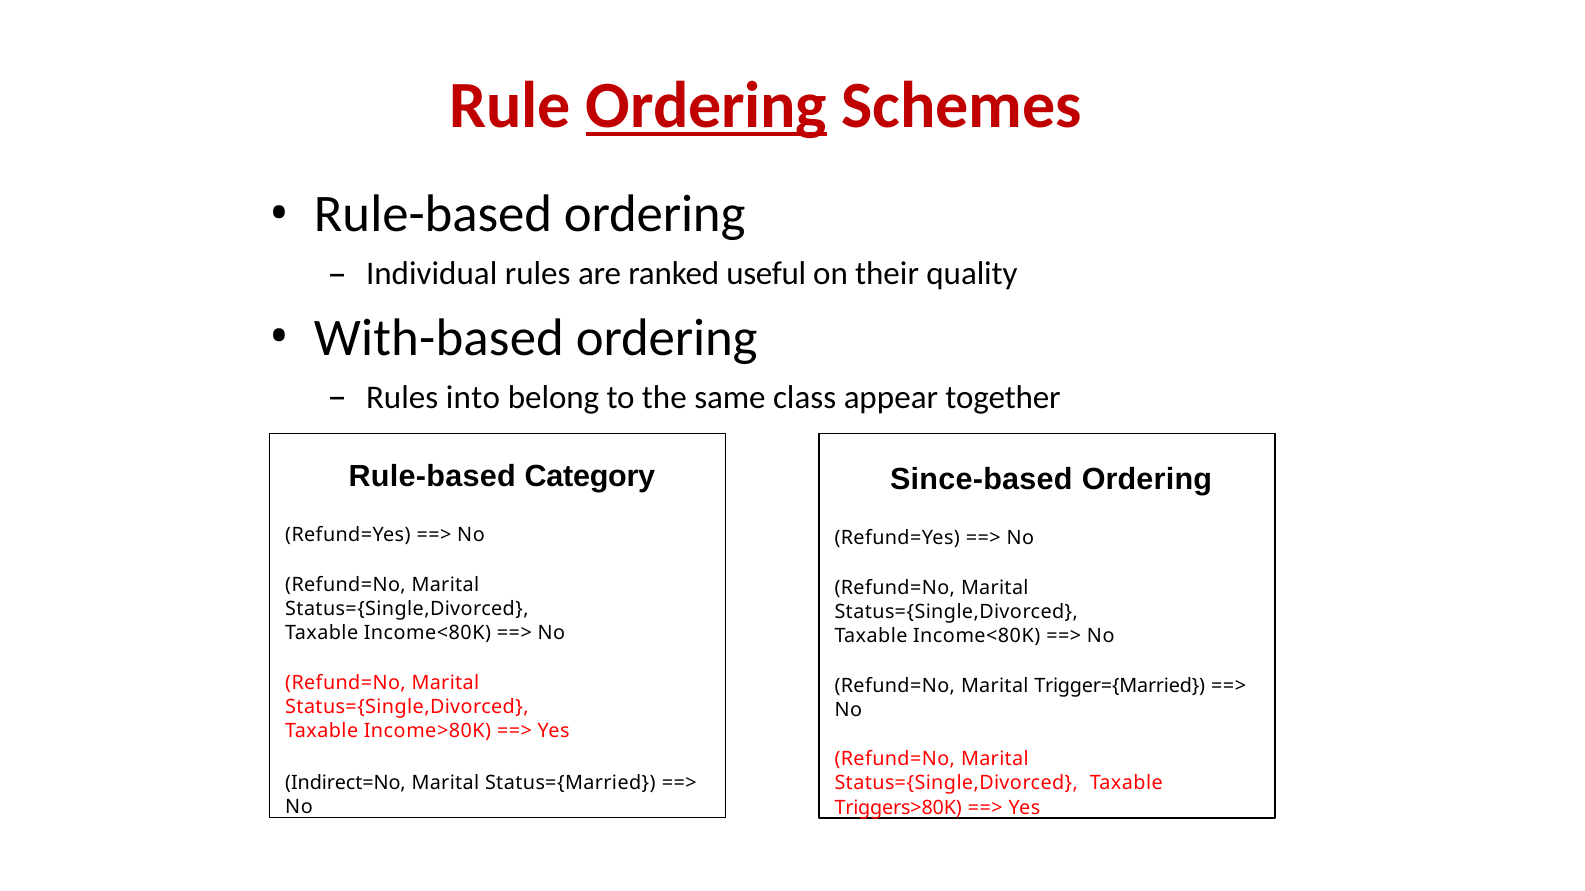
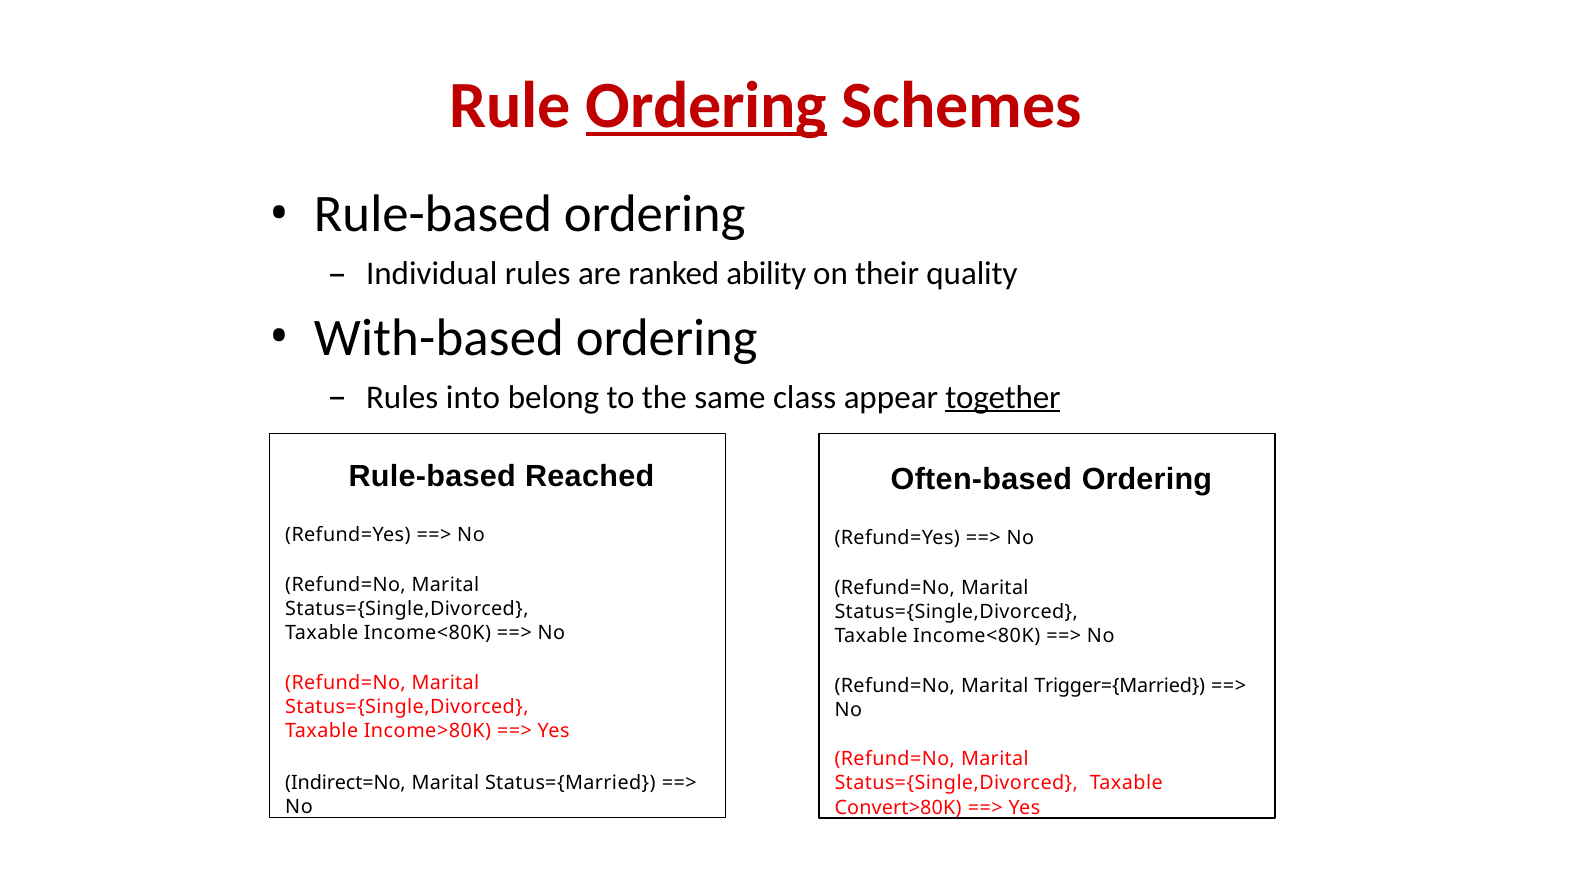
useful: useful -> ability (766, 274)
together underline: none -> present (1003, 398)
Category: Category -> Reached (590, 477)
Since-based: Since-based -> Often-based (981, 480)
Triggers>80K: Triggers>80K -> Convert>80K (898, 808)
